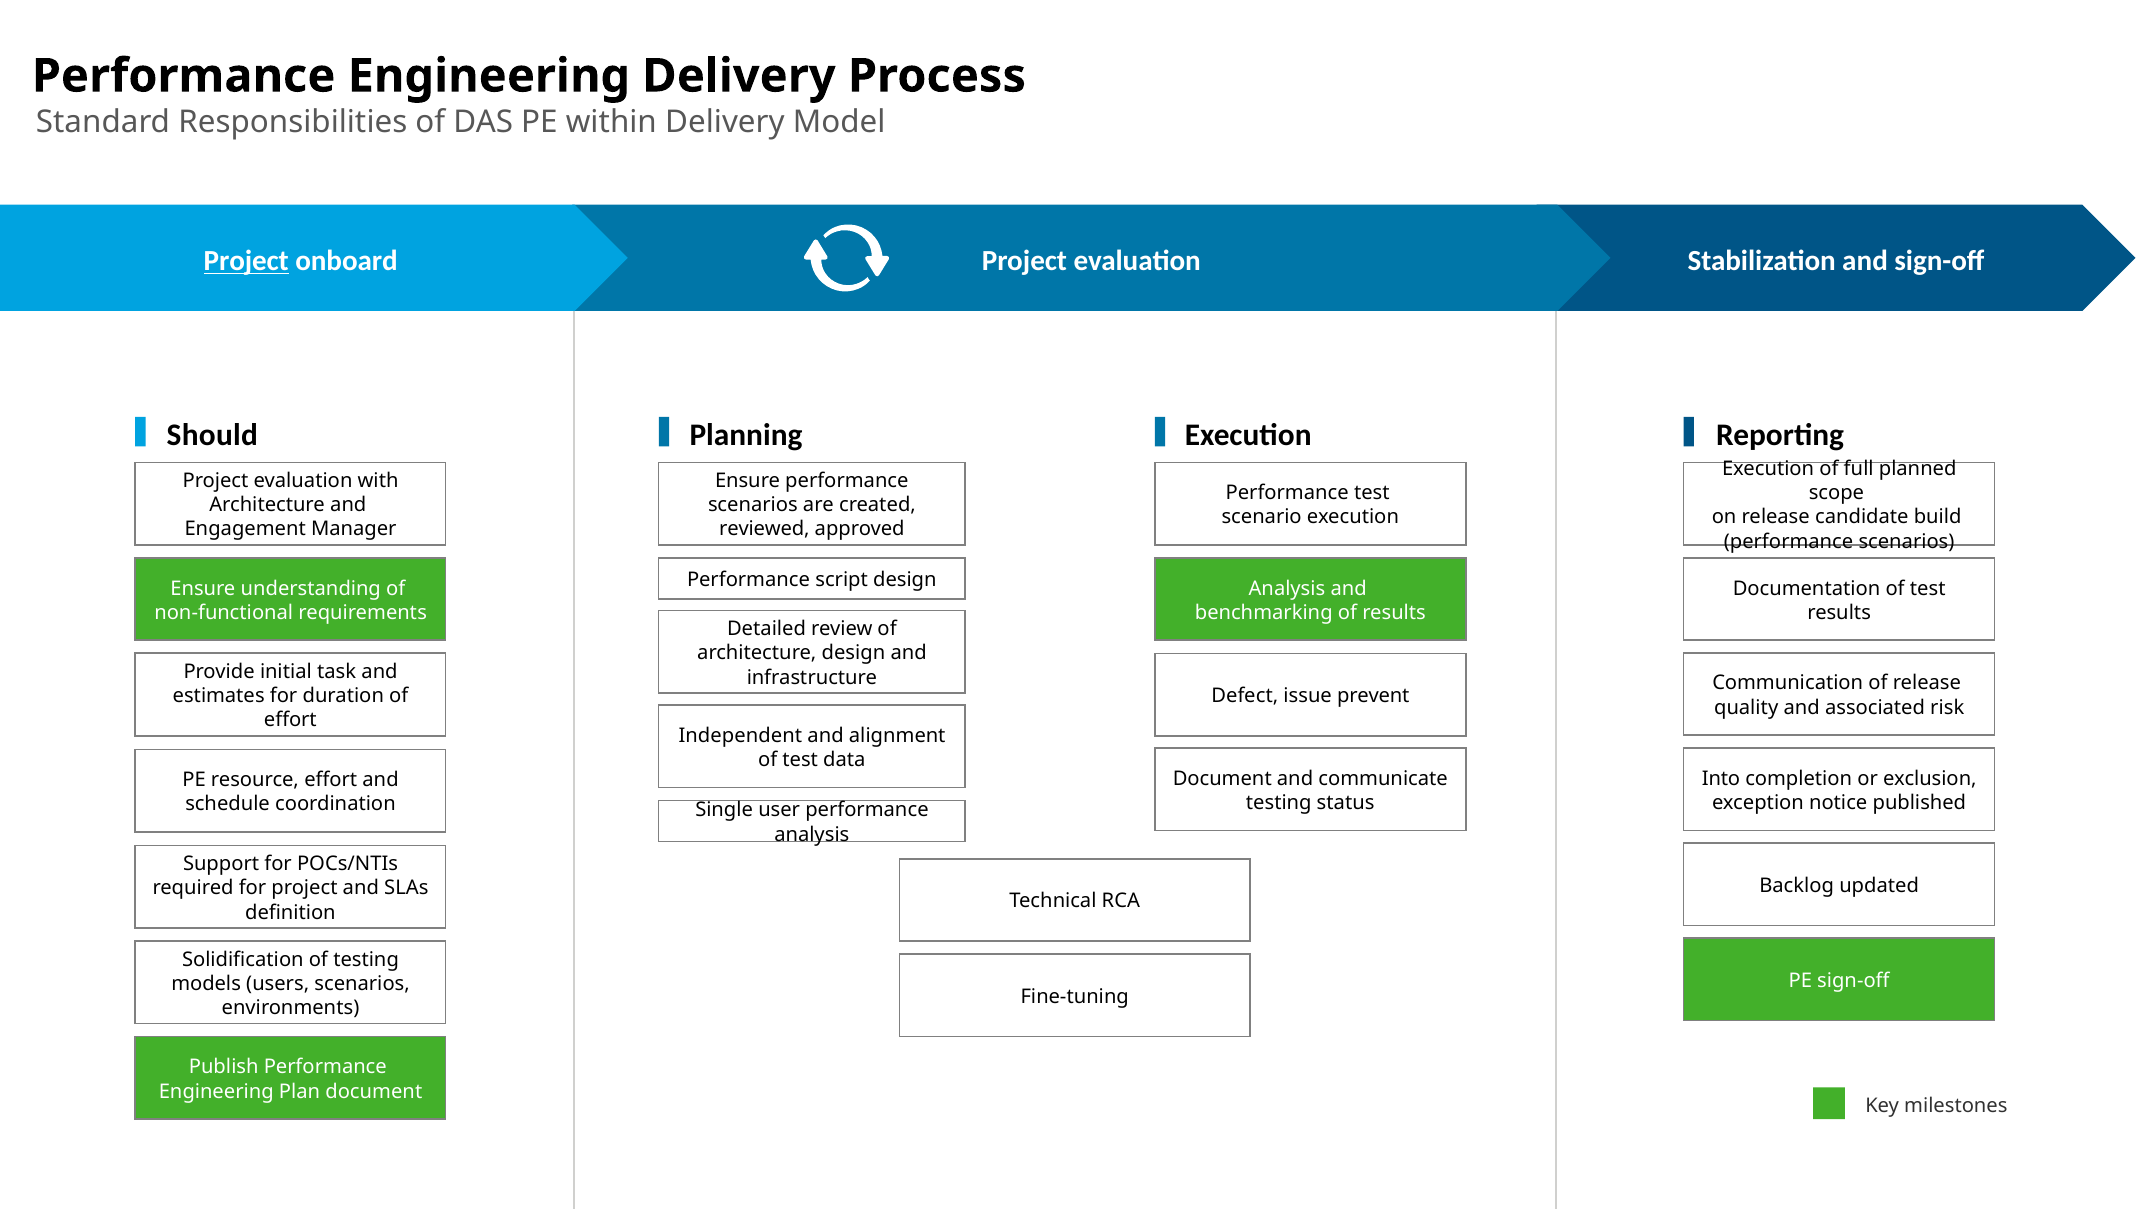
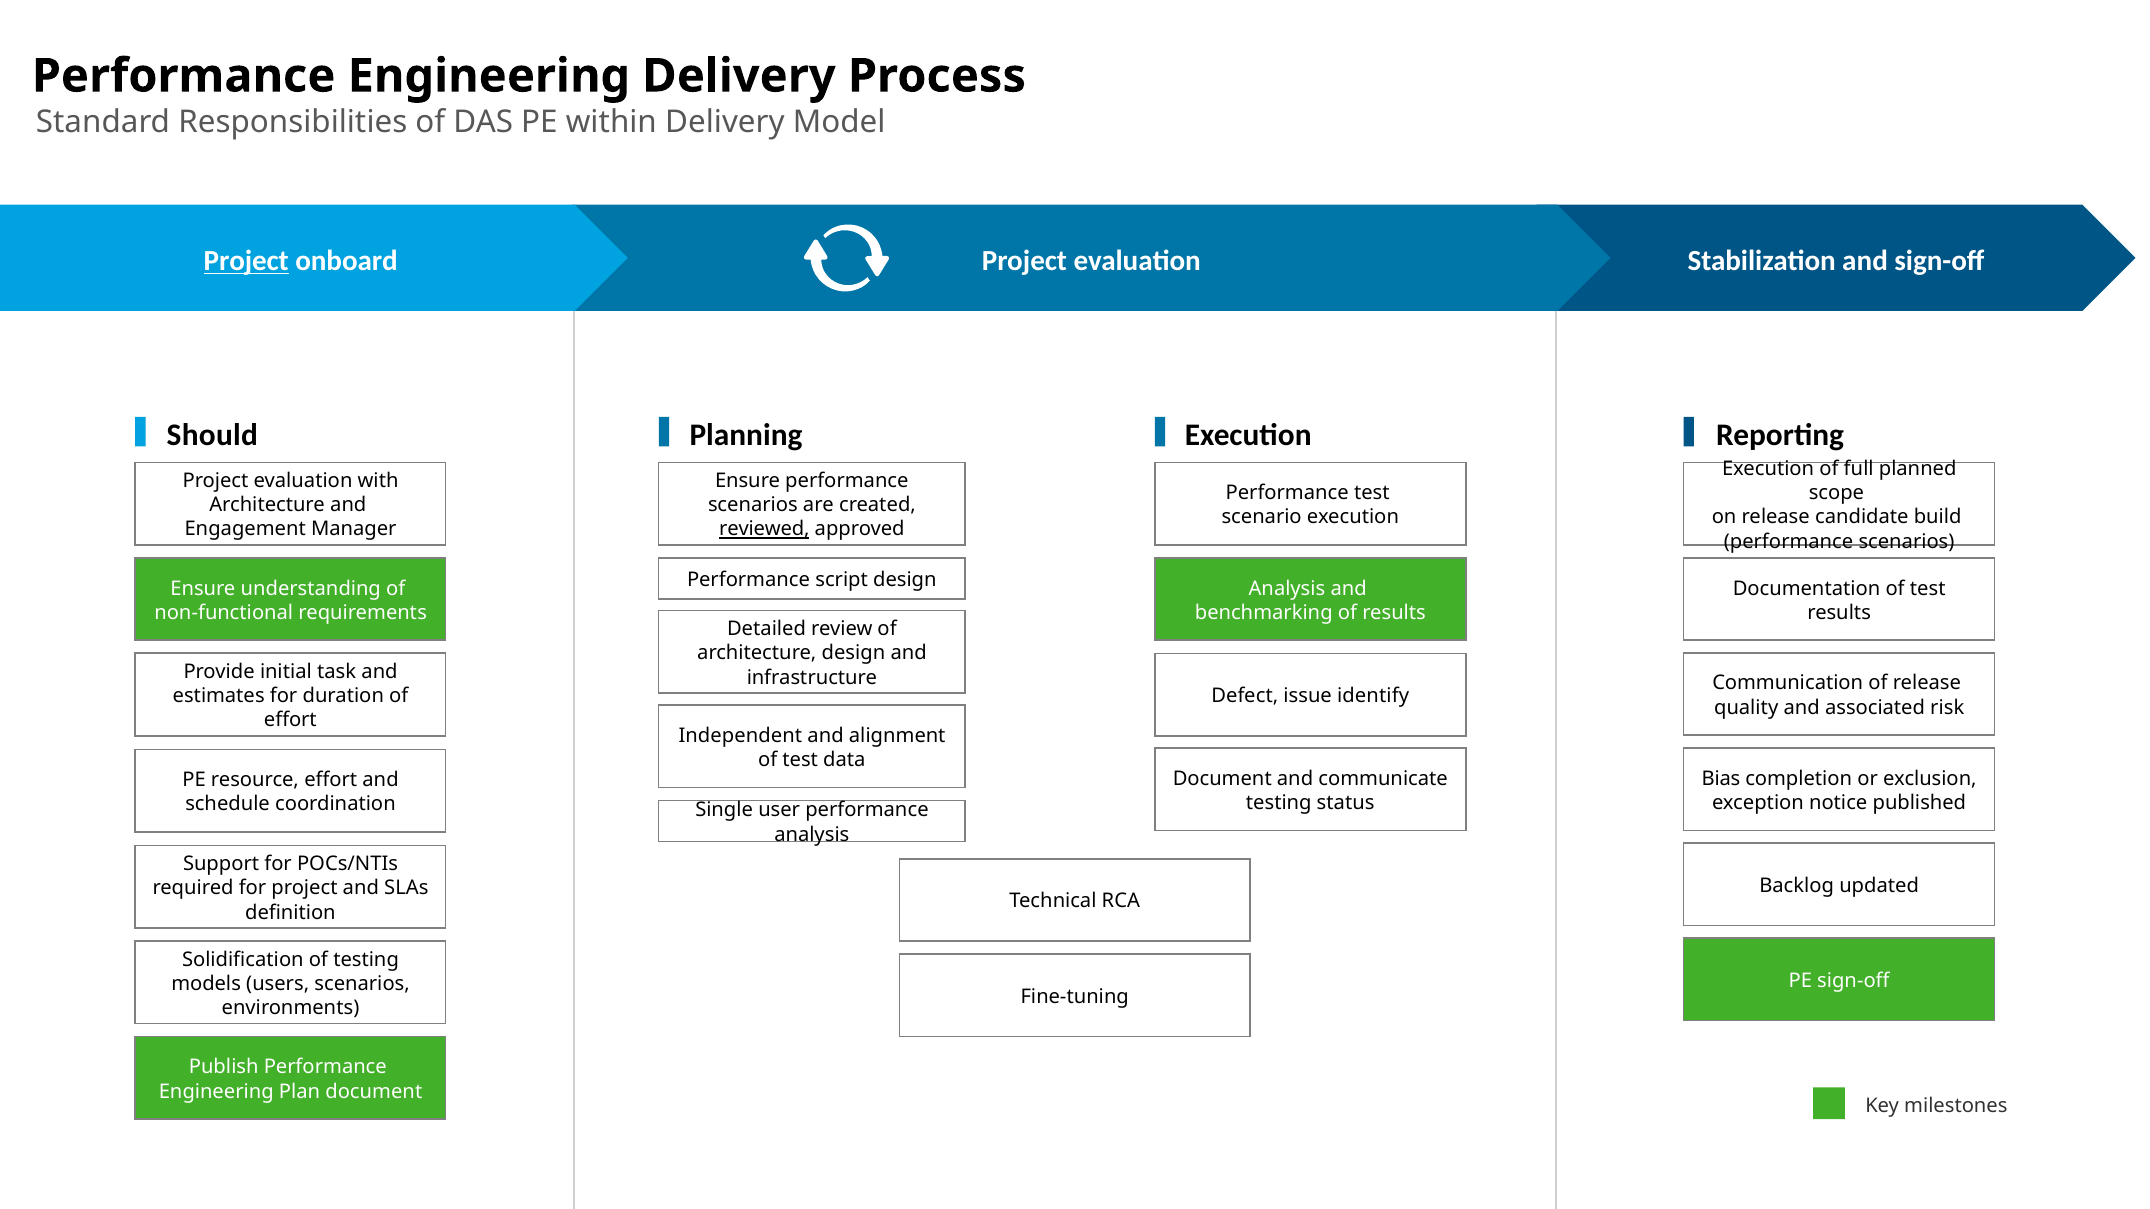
reviewed underline: none -> present (764, 529)
prevent: prevent -> identify (1373, 696)
Into: Into -> Bias (1721, 779)
